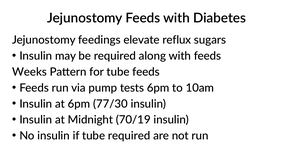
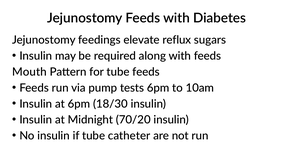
Weeks: Weeks -> Mouth (29, 72)
77/30: 77/30 -> 18/30 (110, 104)
70/19: 70/19 -> 70/20 (133, 120)
tube required: required -> catheter (129, 136)
